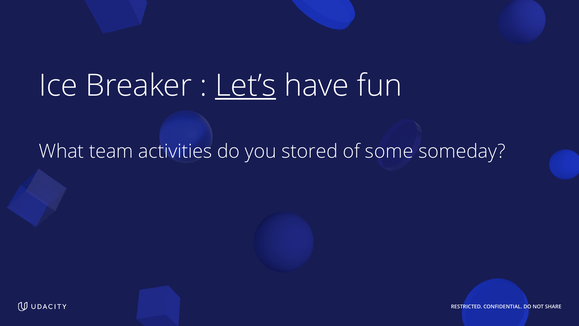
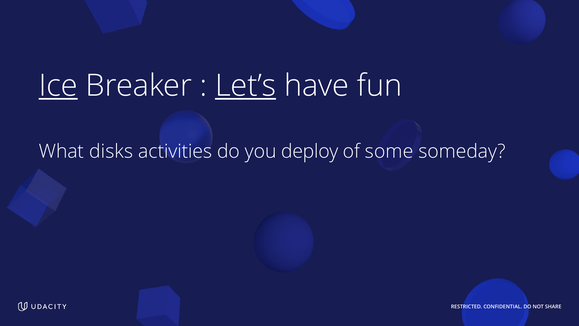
Ice underline: none -> present (58, 86)
team: team -> disks (111, 151)
stored: stored -> deploy (310, 151)
